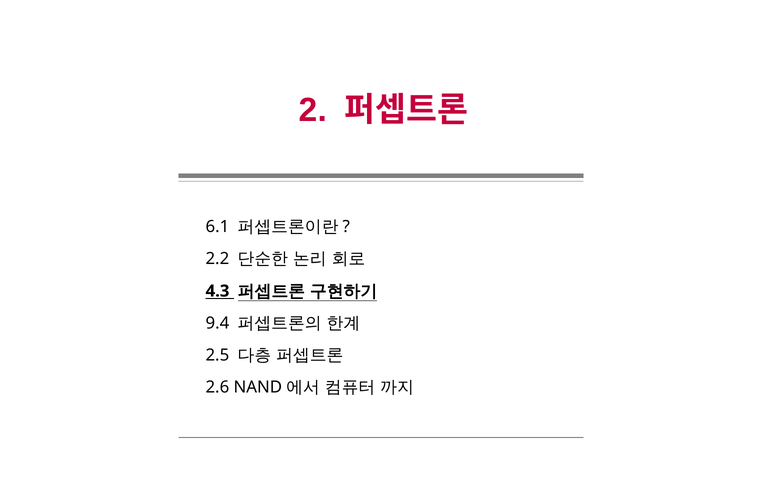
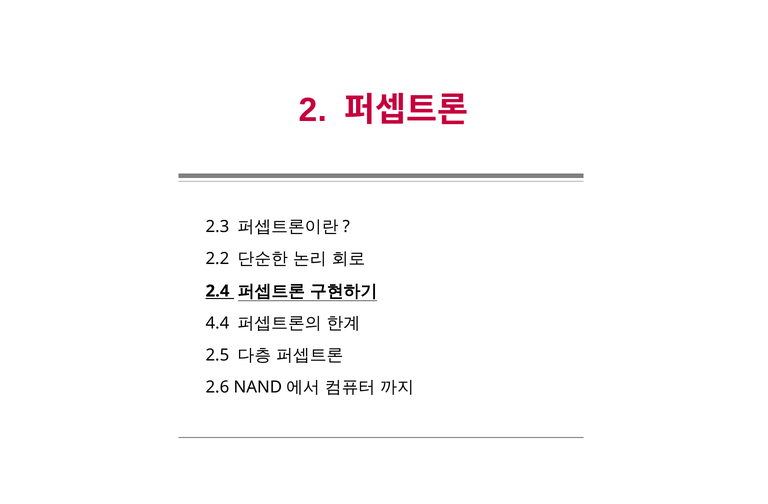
6.1: 6.1 -> 2.3 (217, 227)
4.3: 4.3 -> 2.4 (218, 291)
9.4: 9.4 -> 4.4 (217, 323)
